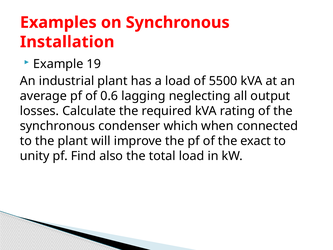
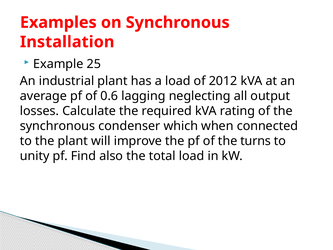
19: 19 -> 25 (94, 64)
5500: 5500 -> 2012 (223, 81)
exact: exact -> turns (256, 141)
